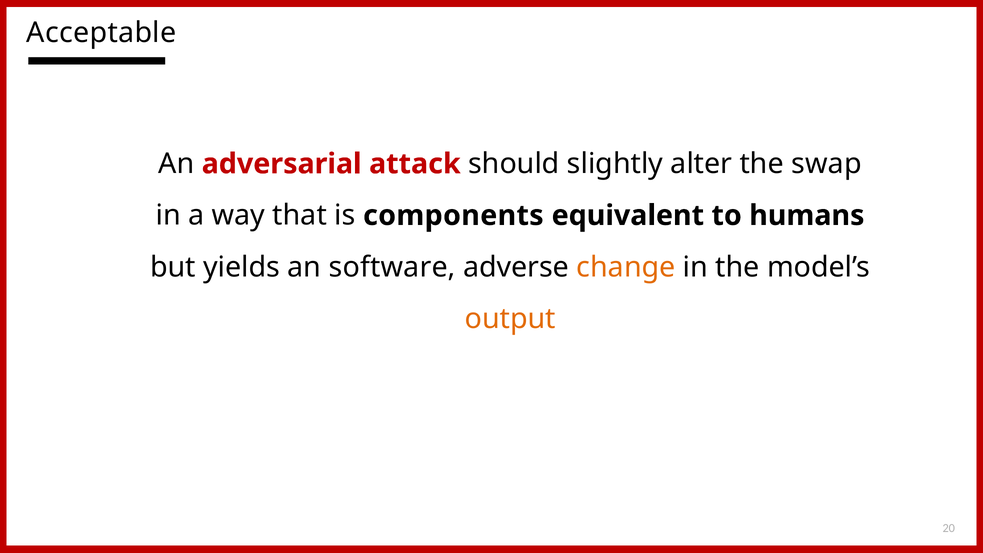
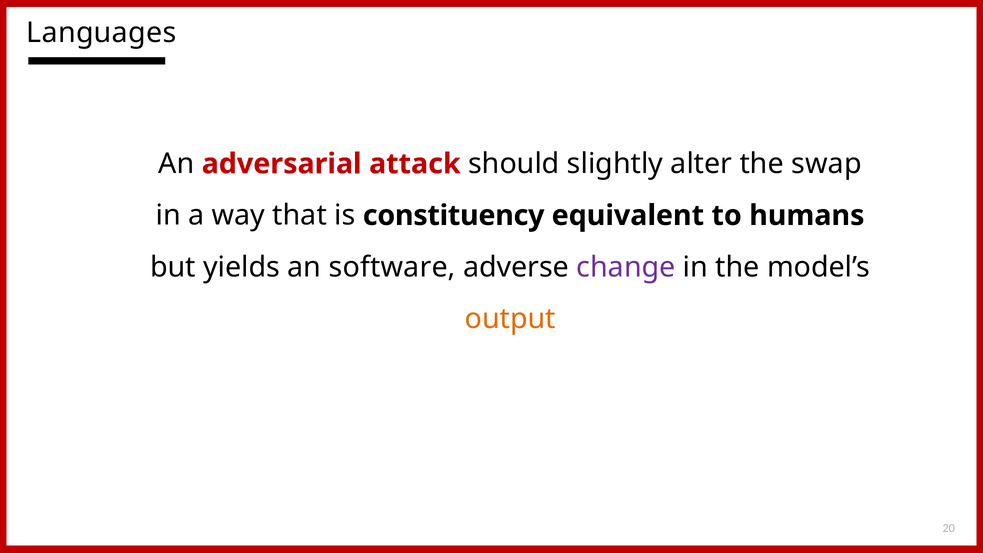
Acceptable: Acceptable -> Languages (101, 33)
components: components -> constituency (454, 215)
change colour: orange -> purple (626, 267)
